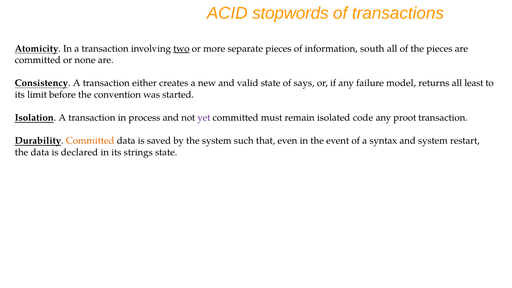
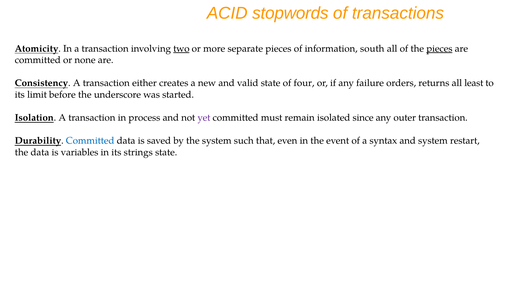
pieces underline: none -> present (439, 49)
says: says -> four (304, 83)
model: model -> orders (401, 83)
convention: convention -> underscore (117, 95)
code: code -> since (363, 118)
proot: proot -> outer (405, 118)
Committed colour: orange -> blue (90, 141)
declared: declared -> variables (80, 152)
